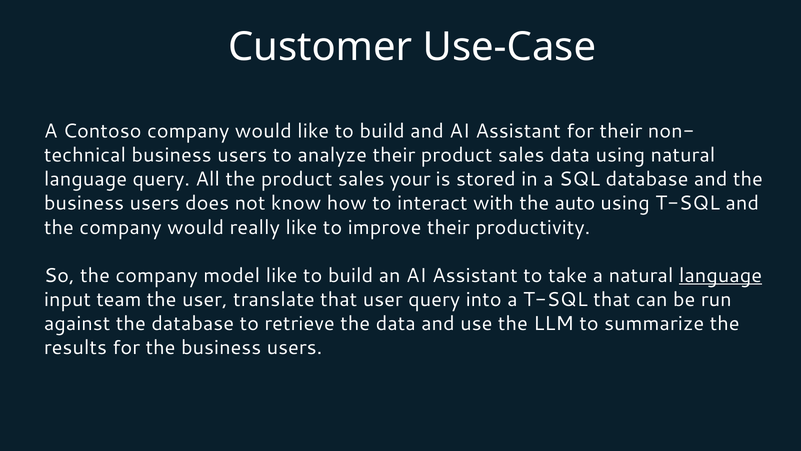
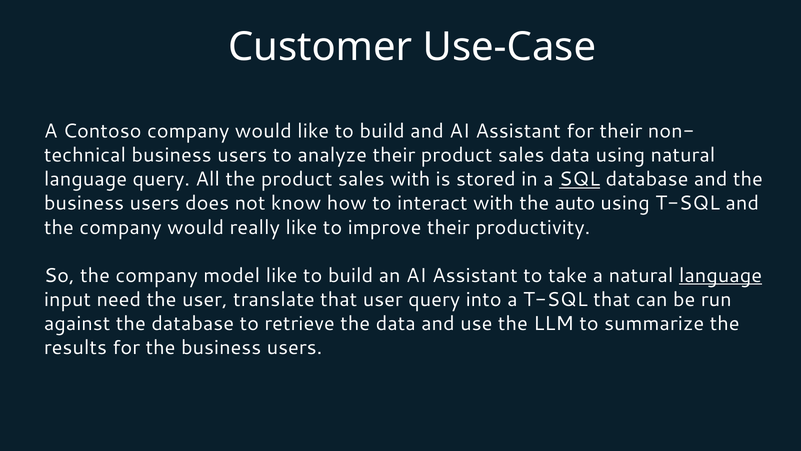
sales your: your -> with (410, 179)
SQL underline: none -> present (580, 179)
team: team -> need (119, 299)
